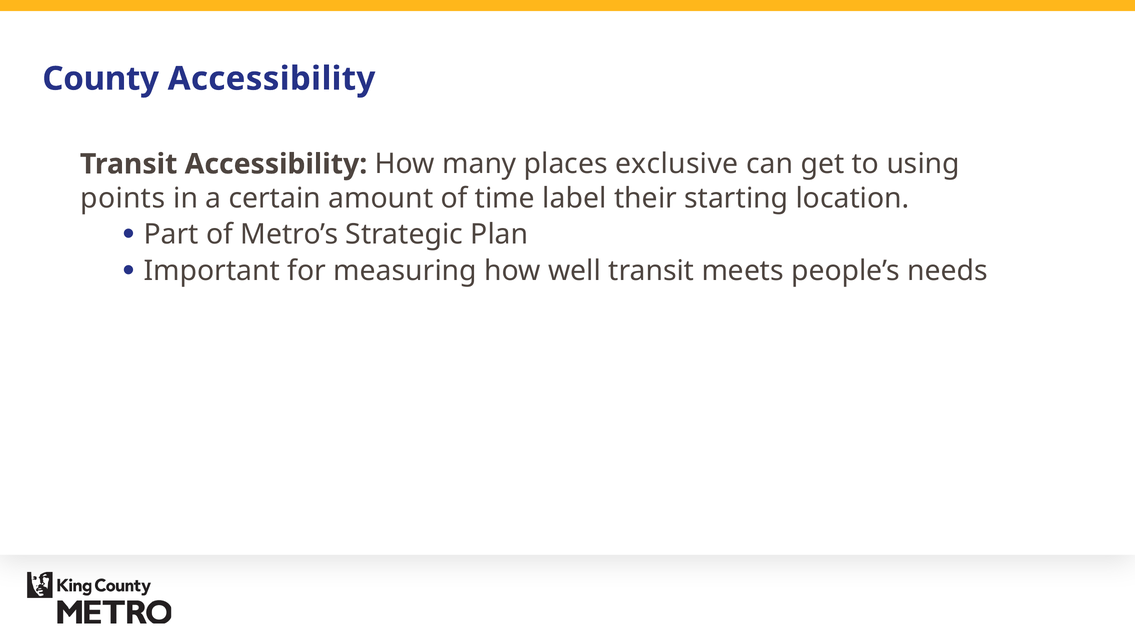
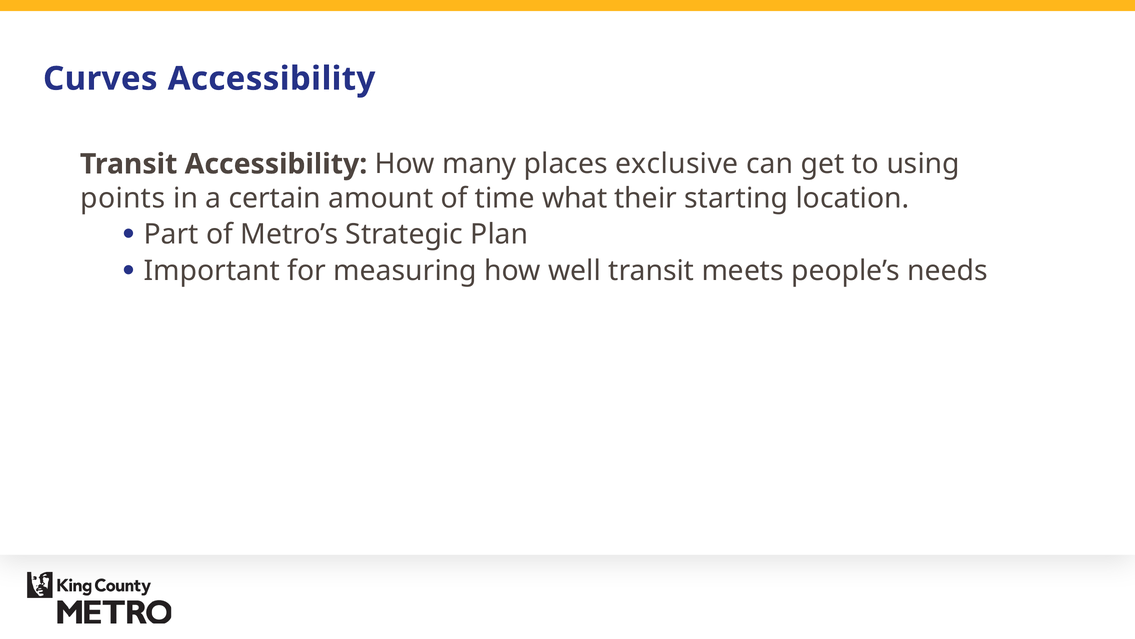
County: County -> Curves (100, 79)
label: label -> what (575, 198)
